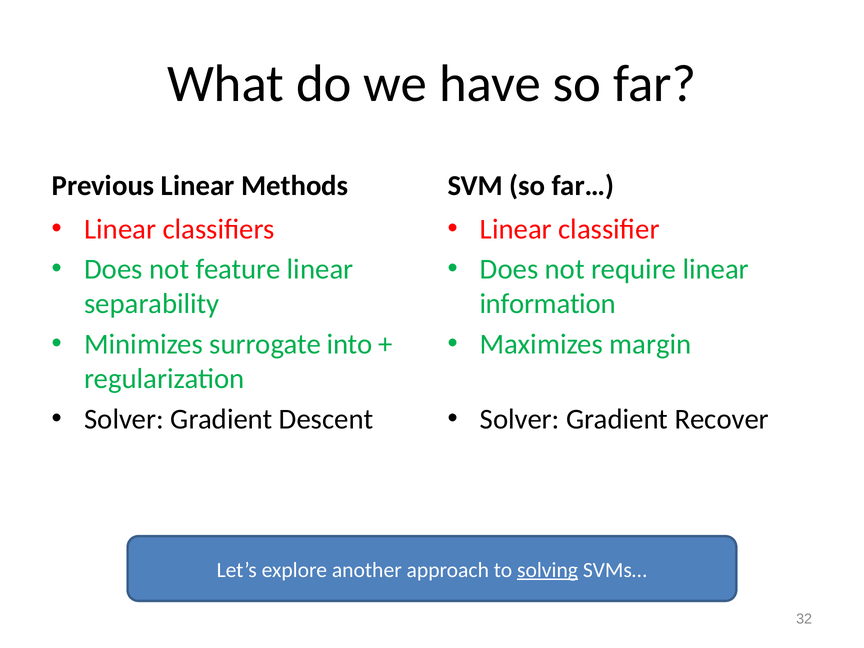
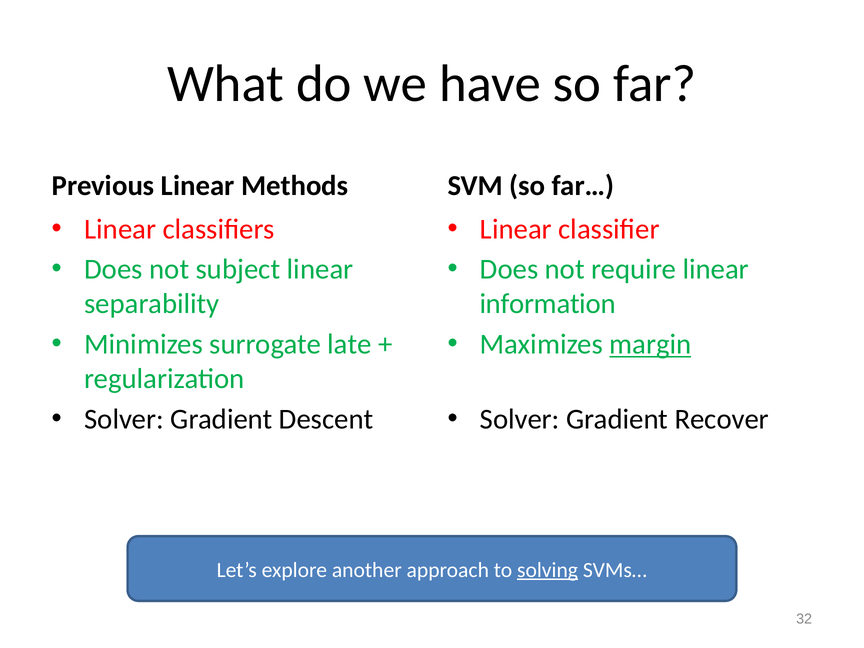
feature: feature -> subject (238, 269)
into: into -> late (350, 344)
margin underline: none -> present (650, 344)
